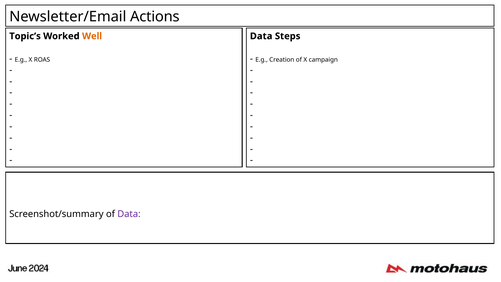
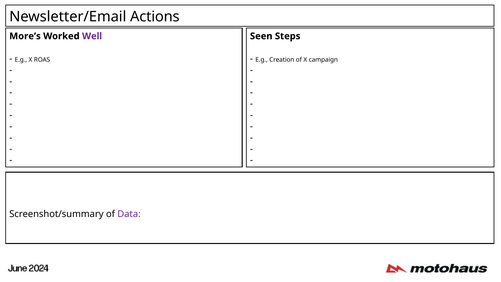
Topic’s: Topic’s -> More’s (25, 36)
Well colour: orange -> purple (92, 36)
Data: Data -> Seen (261, 36)
